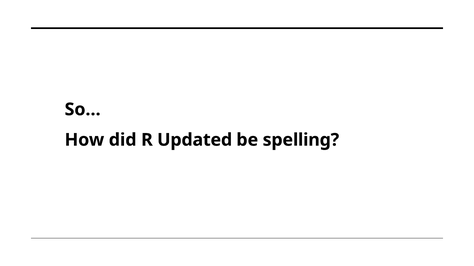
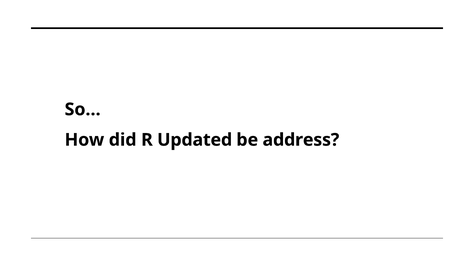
spelling: spelling -> address (301, 140)
